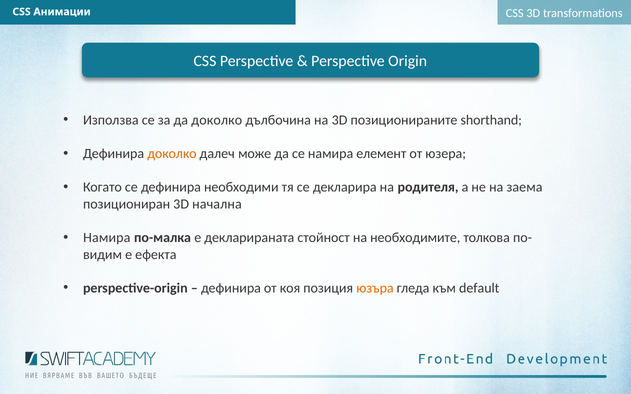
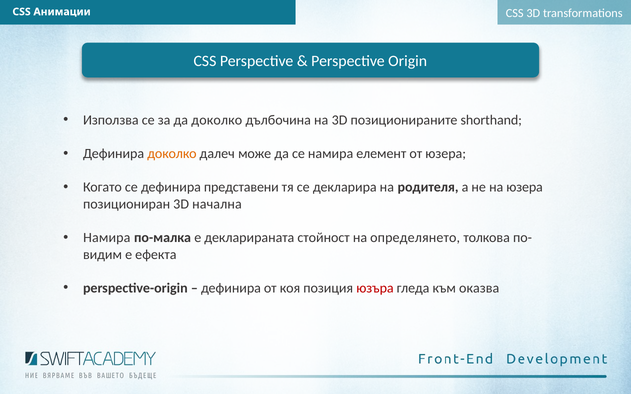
необходими: необходими -> представени (241, 188)
на заема: заема -> юзера (525, 188)
необходимите: необходимите -> определянето (415, 238)
юзъра colour: orange -> red (375, 288)
default: default -> оказва (479, 288)
